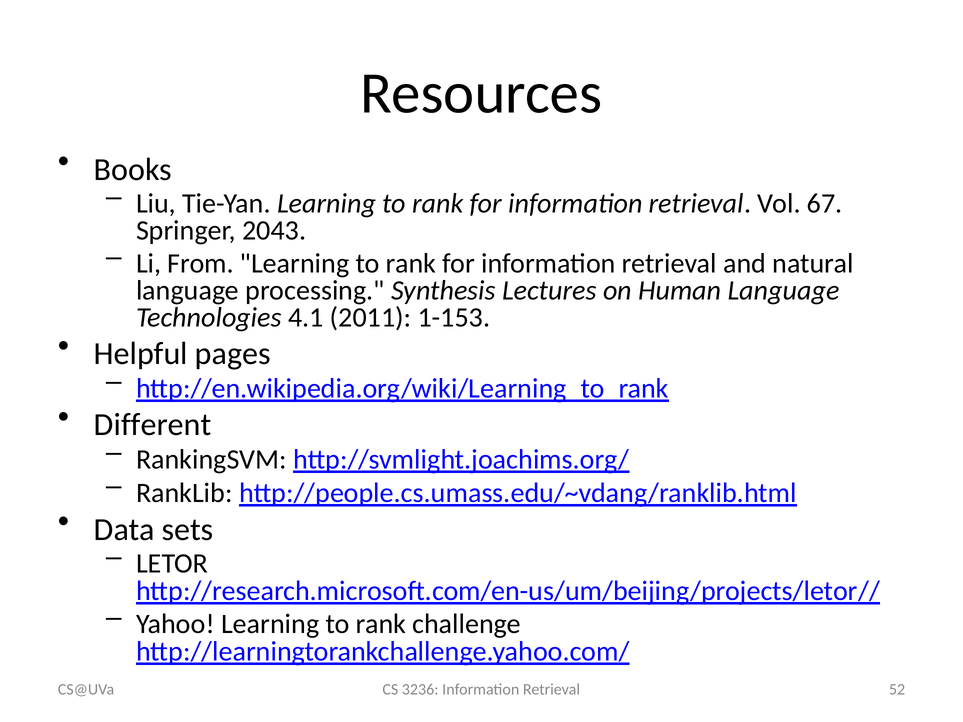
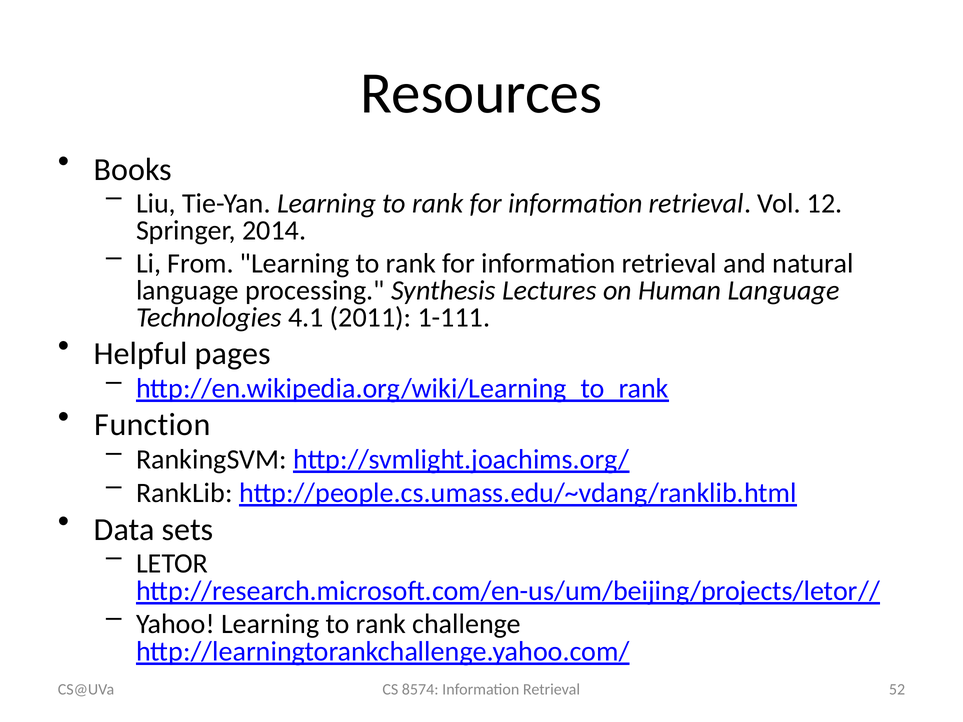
67: 67 -> 12 (825, 204)
2043: 2043 -> 2014 (274, 231)
1-153: 1-153 -> 1-111 (454, 318)
Different: Different -> Function (153, 425)
3236: 3236 -> 8574 (420, 690)
